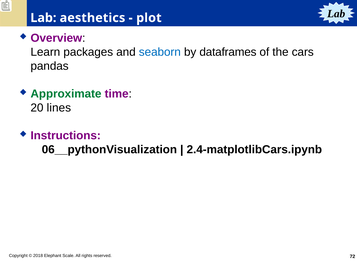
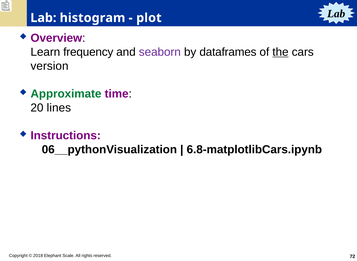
aesthetics: aesthetics -> histogram (92, 18)
packages: packages -> frequency (88, 52)
seaborn colour: blue -> purple (160, 52)
the underline: none -> present (281, 52)
pandas: pandas -> version (50, 66)
2.4-matplotlibCars.ipynb: 2.4-matplotlibCars.ipynb -> 6.8-matplotlibCars.ipynb (254, 150)
